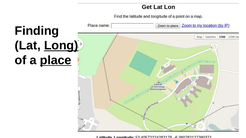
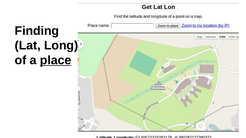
Long underline: present -> none (61, 46)
